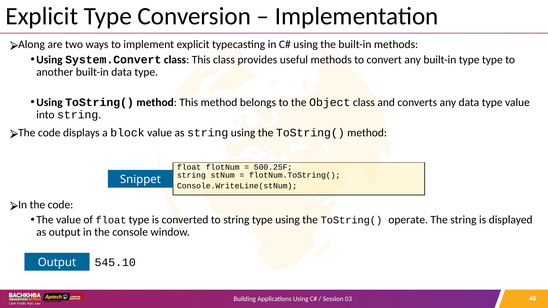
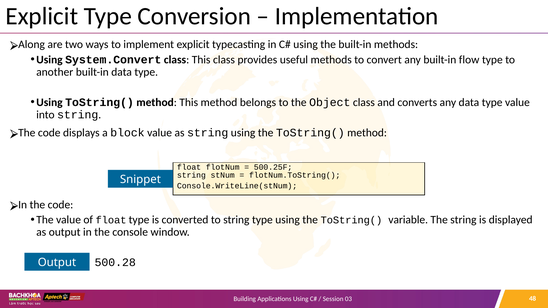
built-in type: type -> flow (469, 60)
operate: operate -> variable (408, 220)
545.10: 545.10 -> 500.28 (115, 263)
